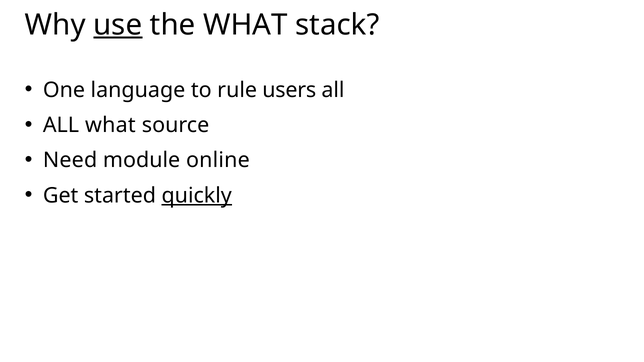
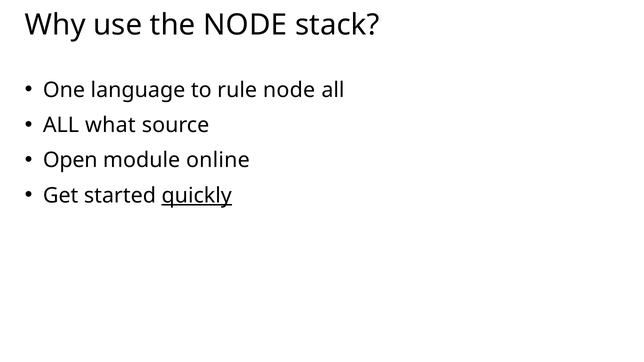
use underline: present -> none (118, 25)
the WHAT: WHAT -> NODE (245, 25)
rule users: users -> node (289, 90)
Need: Need -> Open (70, 160)
